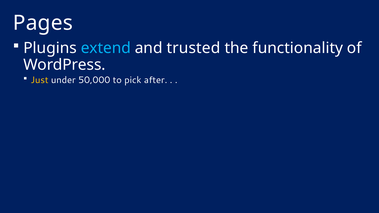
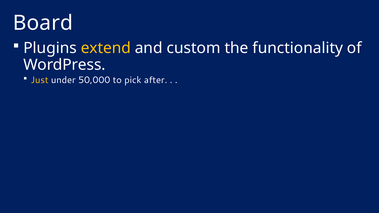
Pages: Pages -> Board (43, 23)
extend colour: light blue -> yellow (106, 48)
trusted: trusted -> custom (194, 48)
